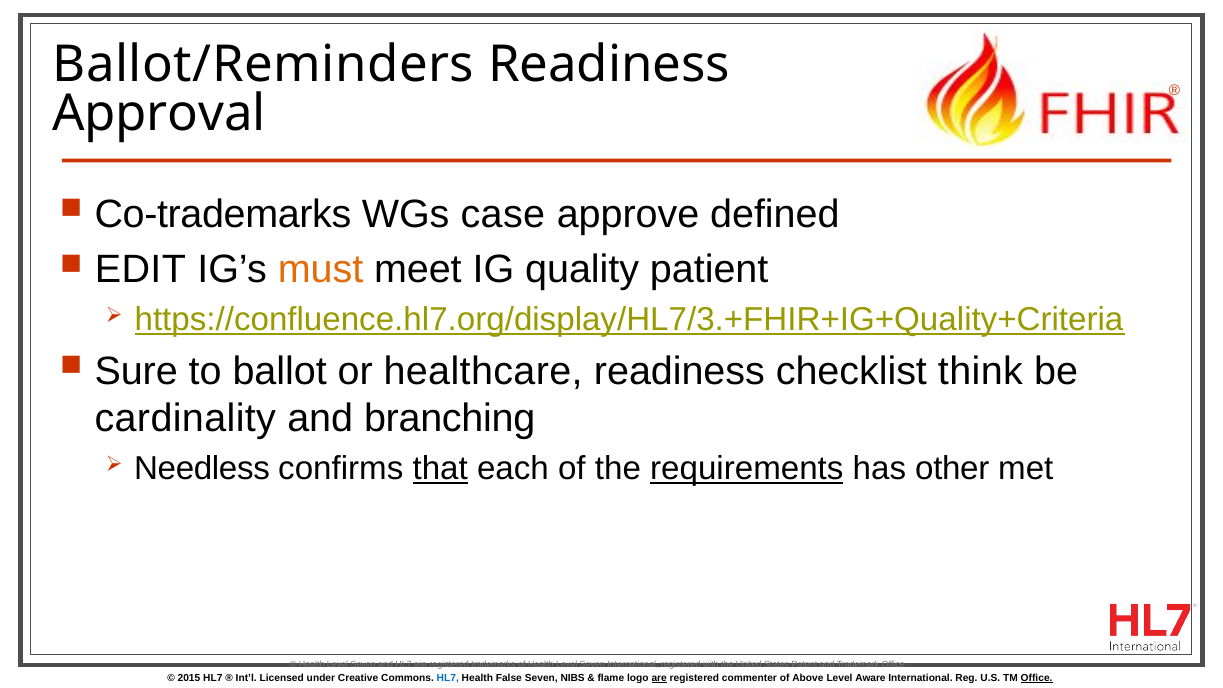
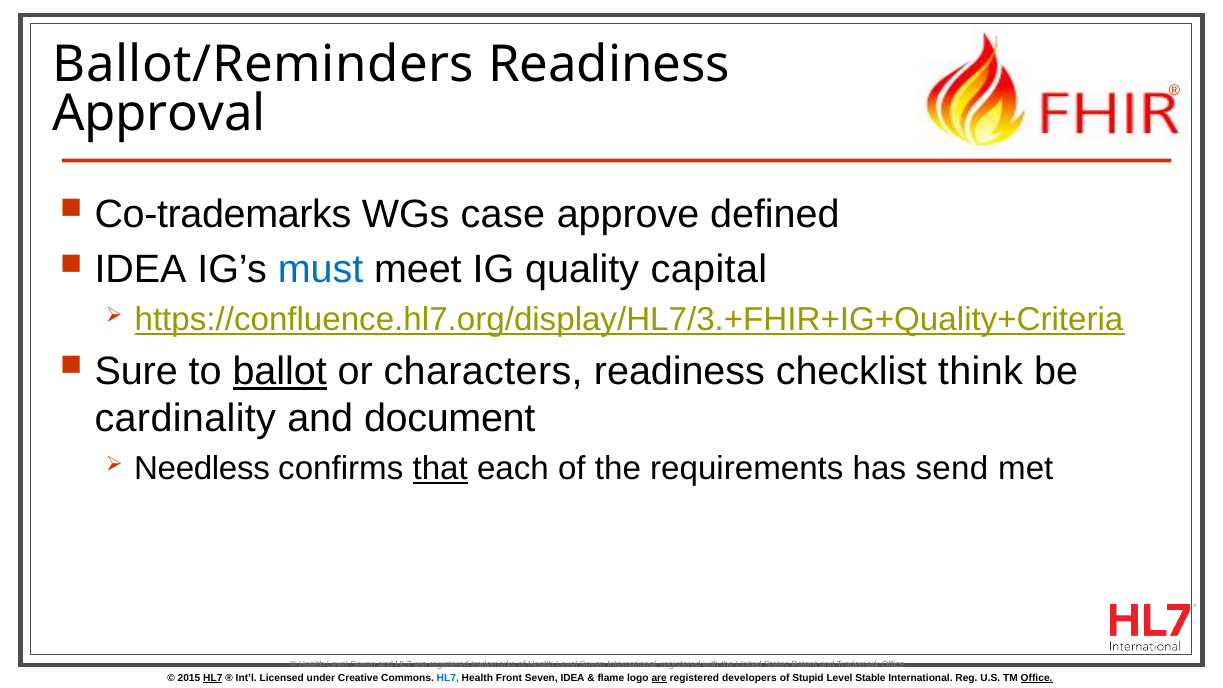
EDIT: EDIT -> IDEA (141, 270)
must colour: orange -> blue (320, 270)
patient: patient -> capital (709, 270)
ballot underline: none -> present (280, 371)
healthcare: healthcare -> characters (483, 371)
branching: branching -> document (450, 419)
requirements underline: present -> none (747, 469)
other: other -> send (952, 469)
HL7 underline: none -> present (213, 678)
False: False -> Front (509, 678)
Seven NIBS: NIBS -> IDEA (573, 678)
commenter: commenter -> developers (749, 678)
Above: Above -> Stupid (808, 678)
Aware: Aware -> Stable (870, 678)
